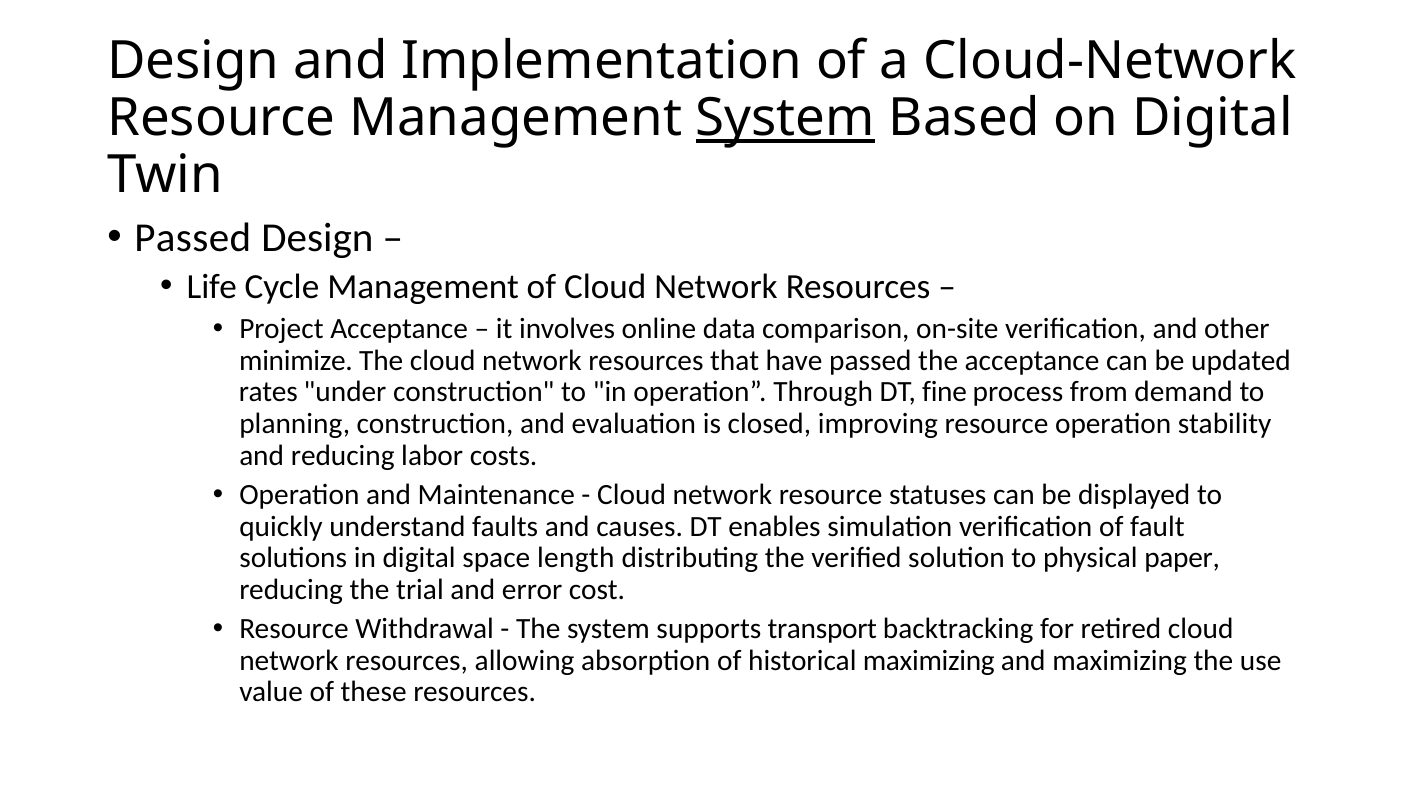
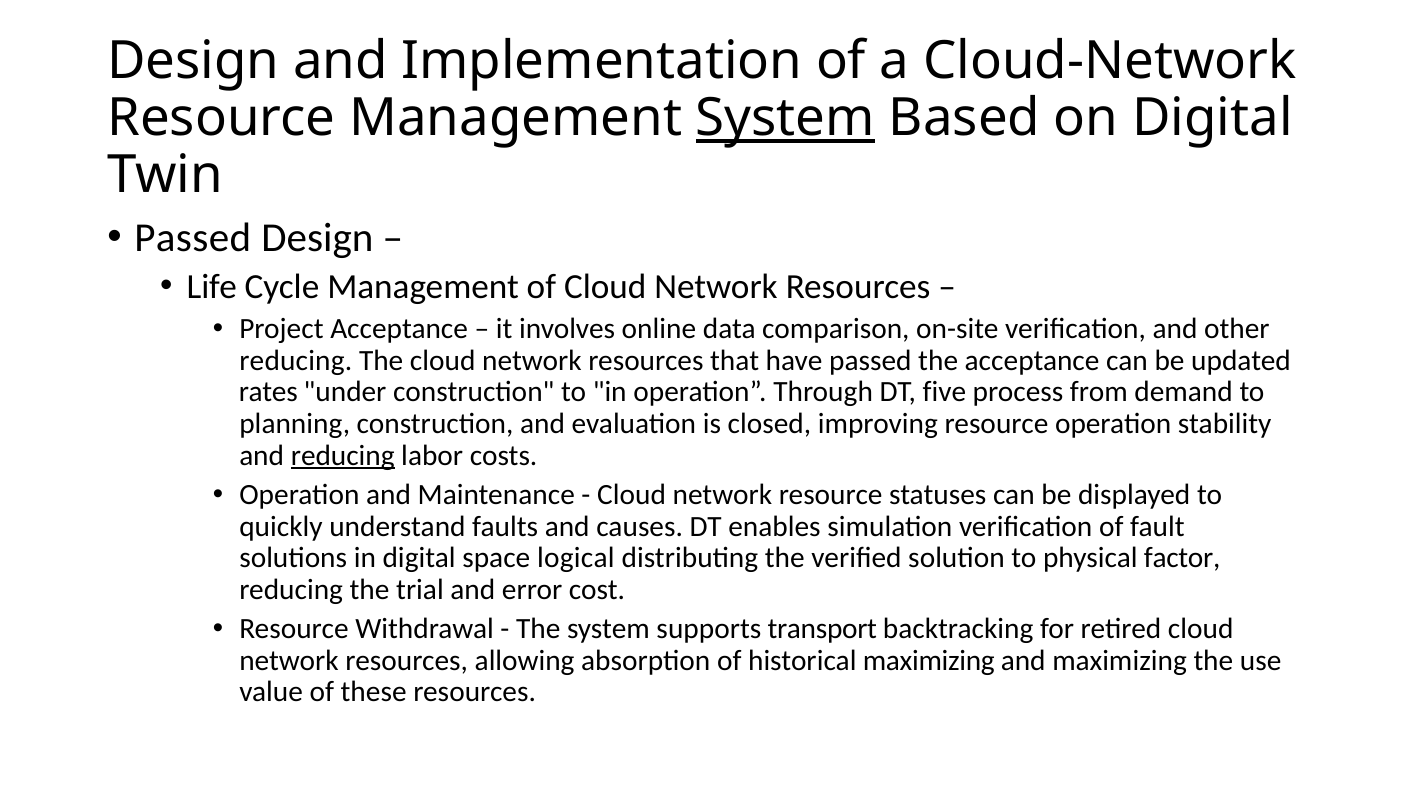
minimize: minimize -> reducing (296, 360)
fine: fine -> five (944, 392)
reducing underline: none -> present (343, 456)
length: length -> logical (576, 558)
paper: paper -> factor (1182, 558)
